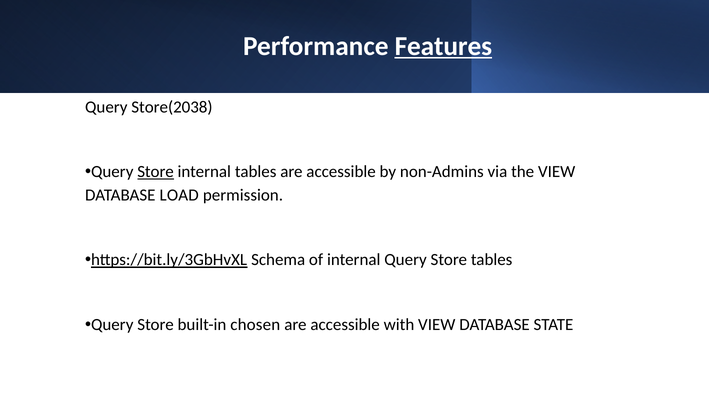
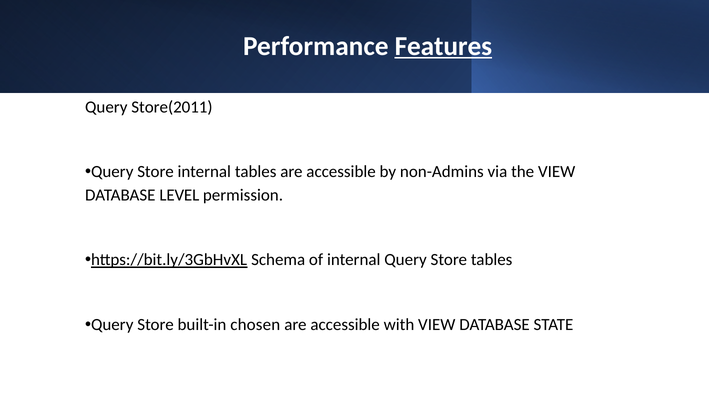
Store(2038: Store(2038 -> Store(2011 (172, 107)
Store underline: present -> none (156, 172)
LOAD: LOAD -> LEVEL (179, 195)
